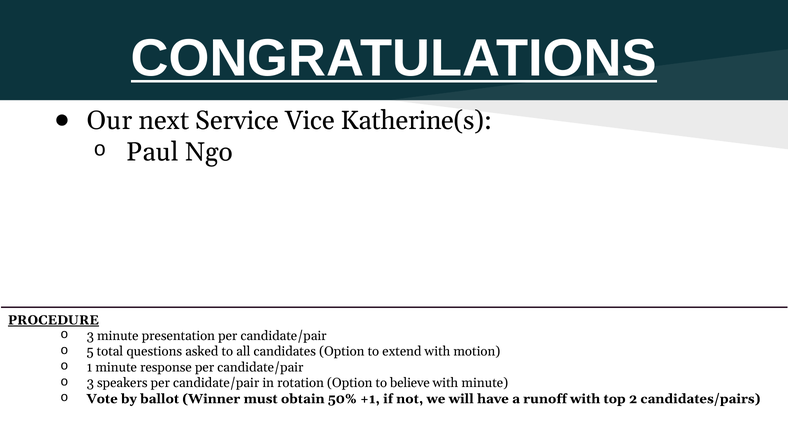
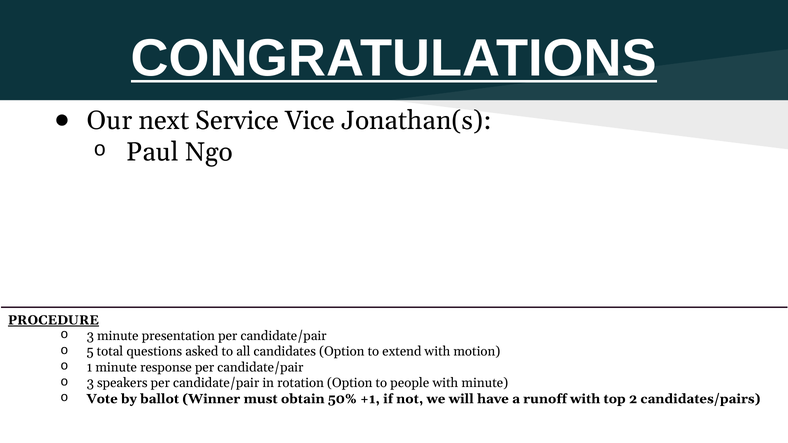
Katherine(s: Katherine(s -> Jonathan(s (416, 121)
believe: believe -> people (410, 383)
